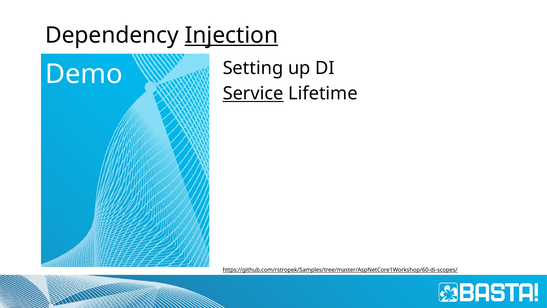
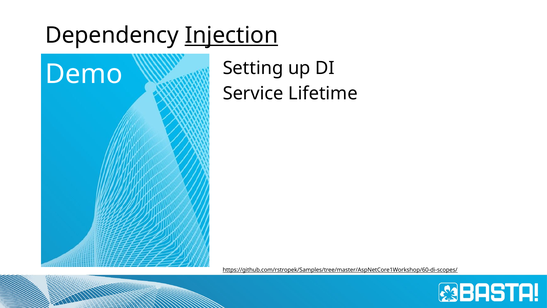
Service underline: present -> none (253, 93)
